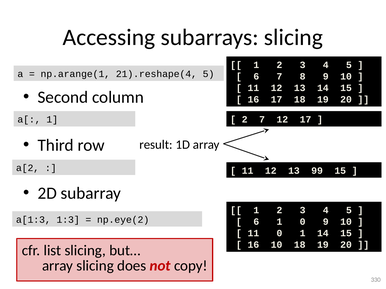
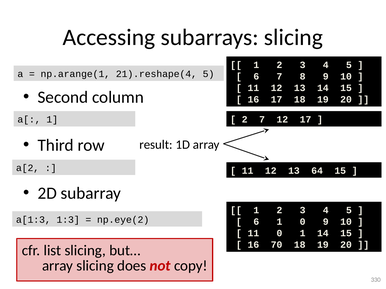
99: 99 -> 64 (317, 171)
16 10: 10 -> 70 (277, 245)
